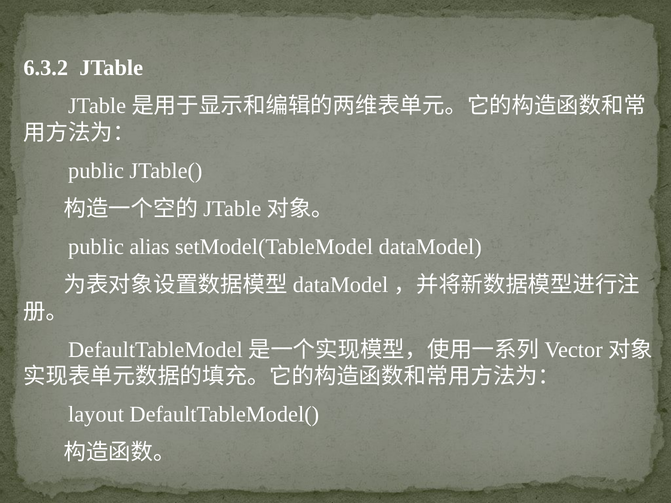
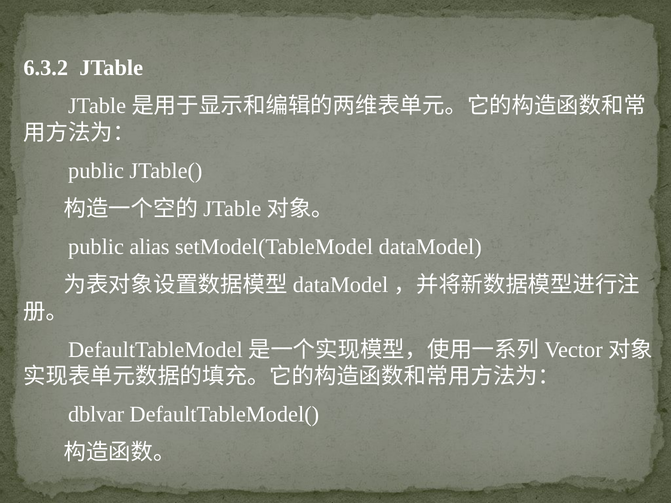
layout: layout -> dblvar (96, 415)
